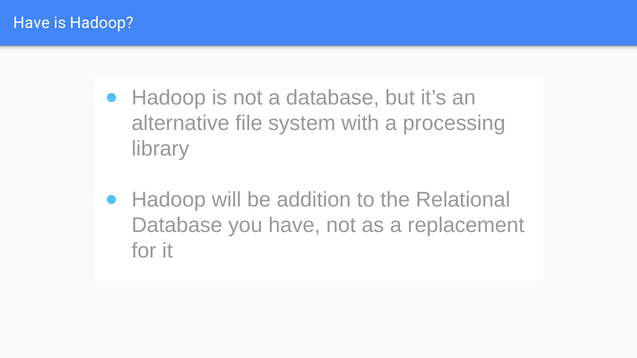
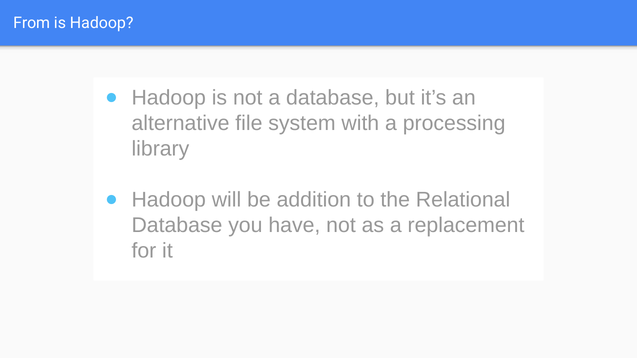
Have: Have -> From (32, 23)
